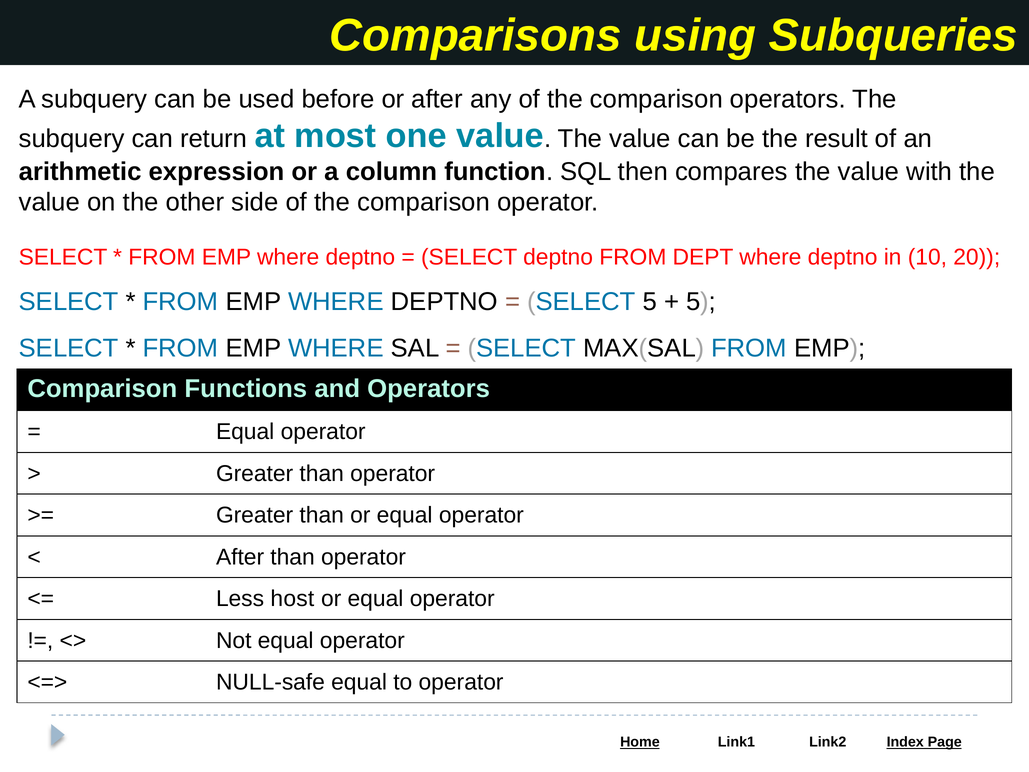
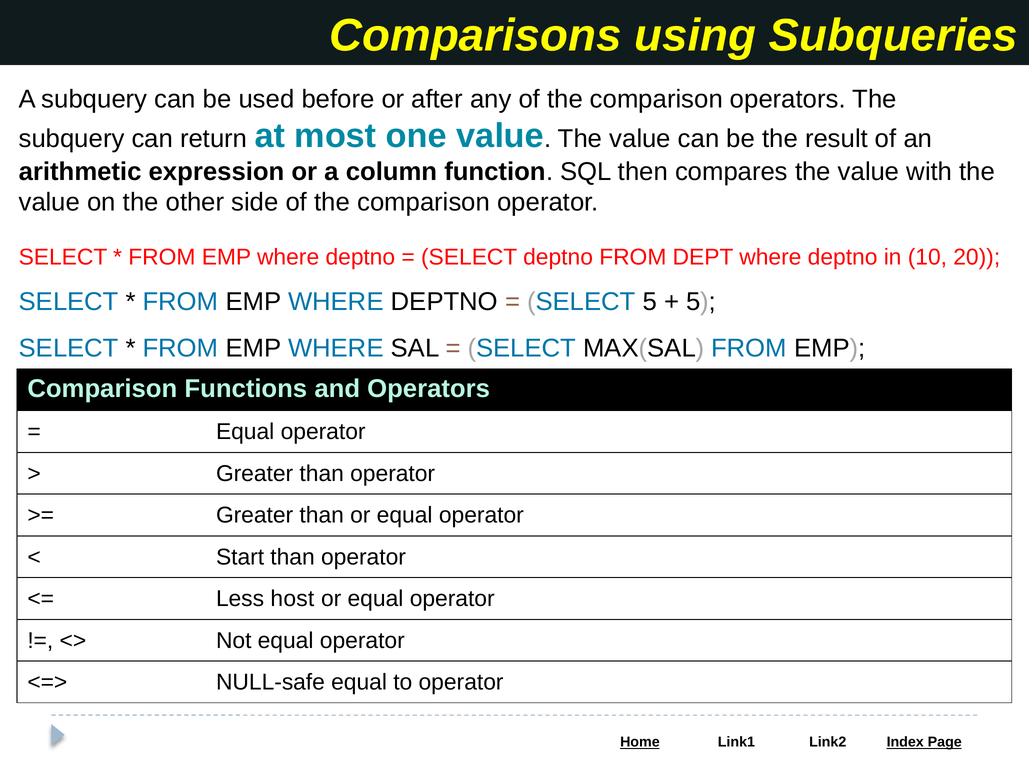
After: After -> Start (240, 557)
